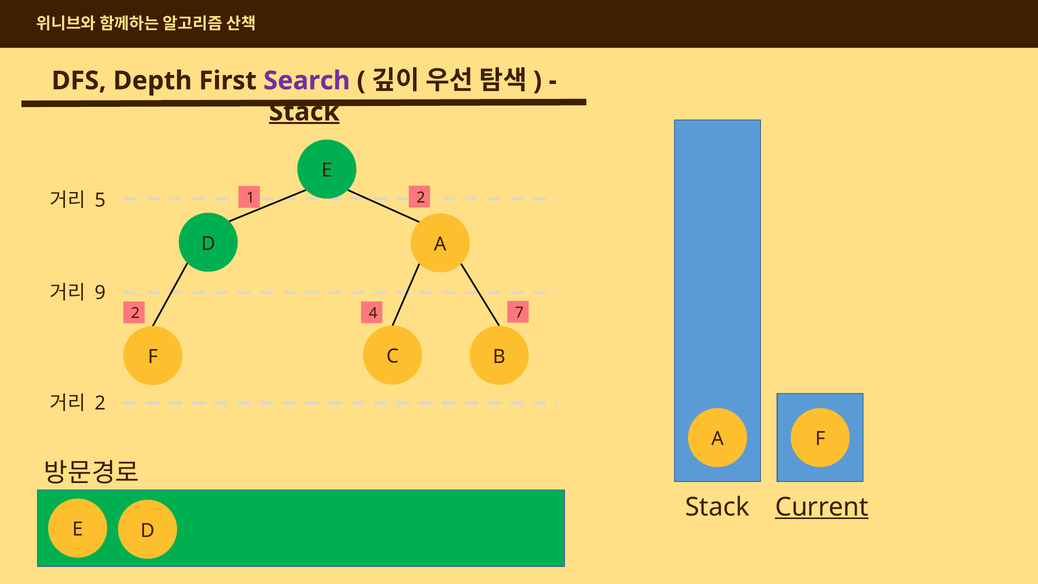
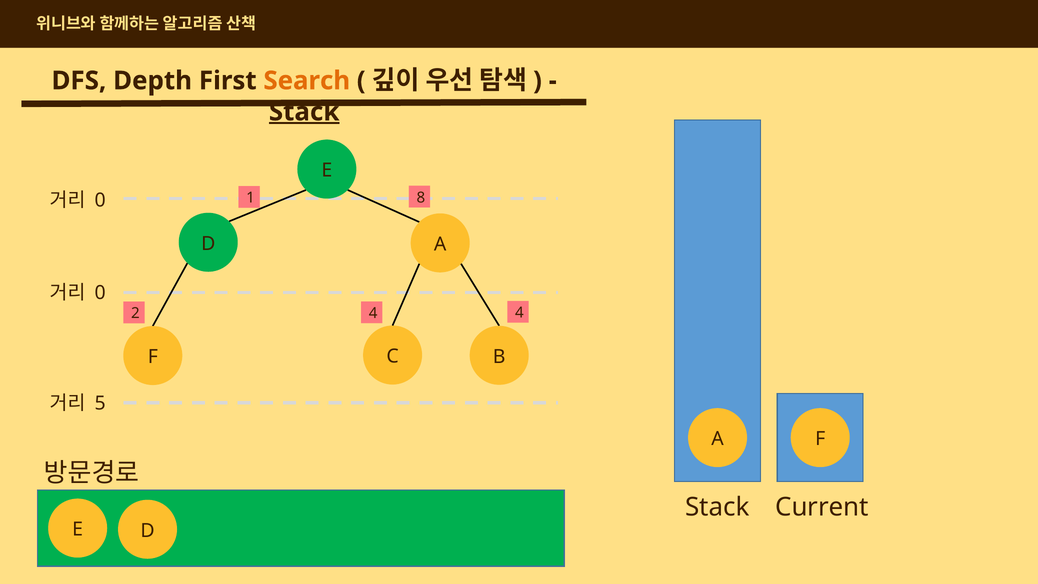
Search colour: purple -> orange (307, 81)
5: 5 -> 0 (100, 200)
1 2: 2 -> 8 (421, 198)
9: 9 -> 0 (100, 293)
4 7: 7 -> 4 (519, 313)
2: 2 -> 5 (100, 403)
Current underline: present -> none (822, 507)
